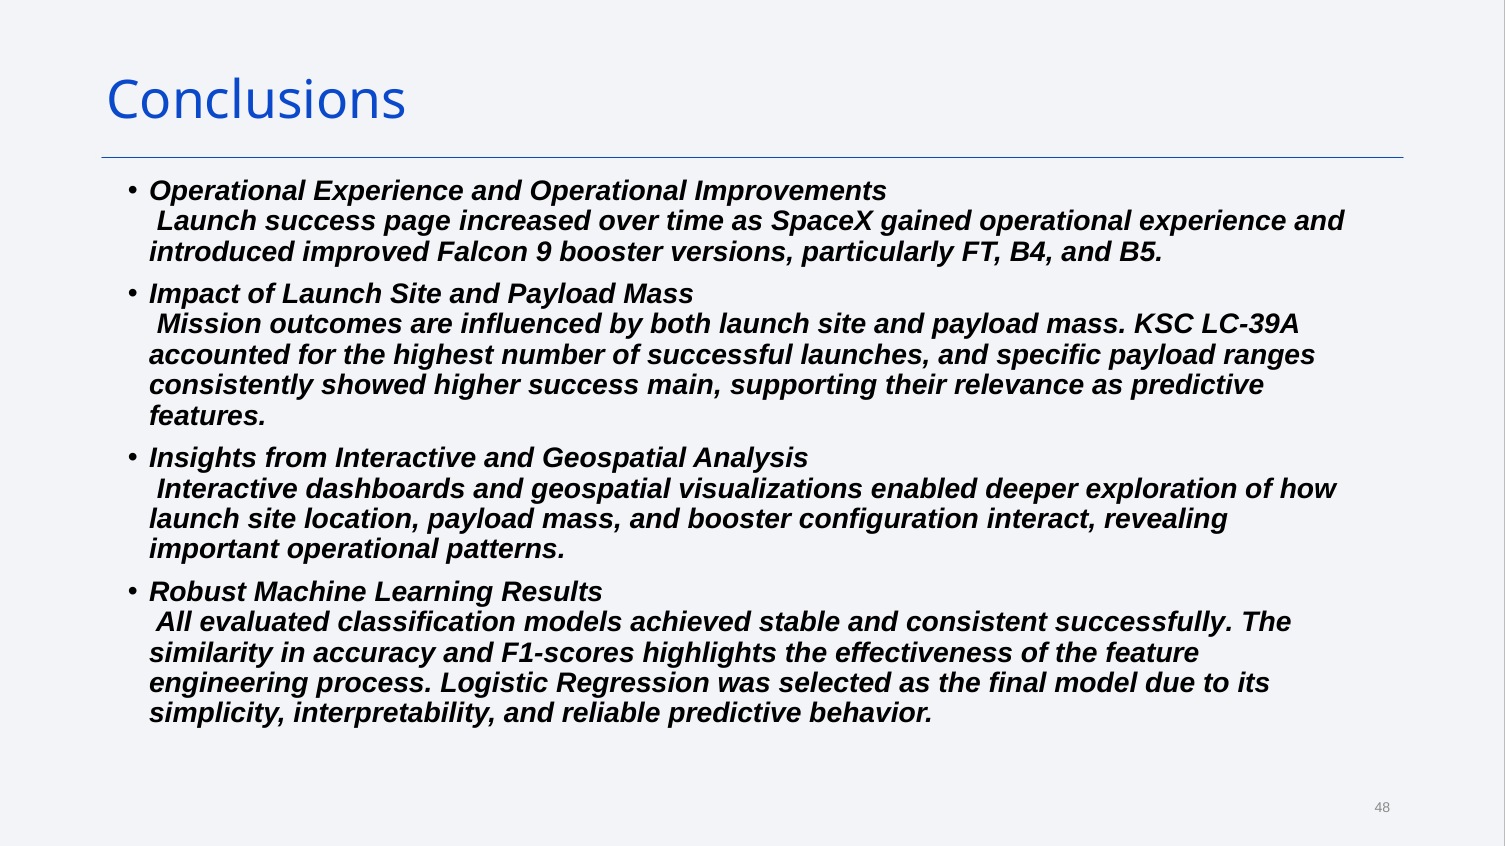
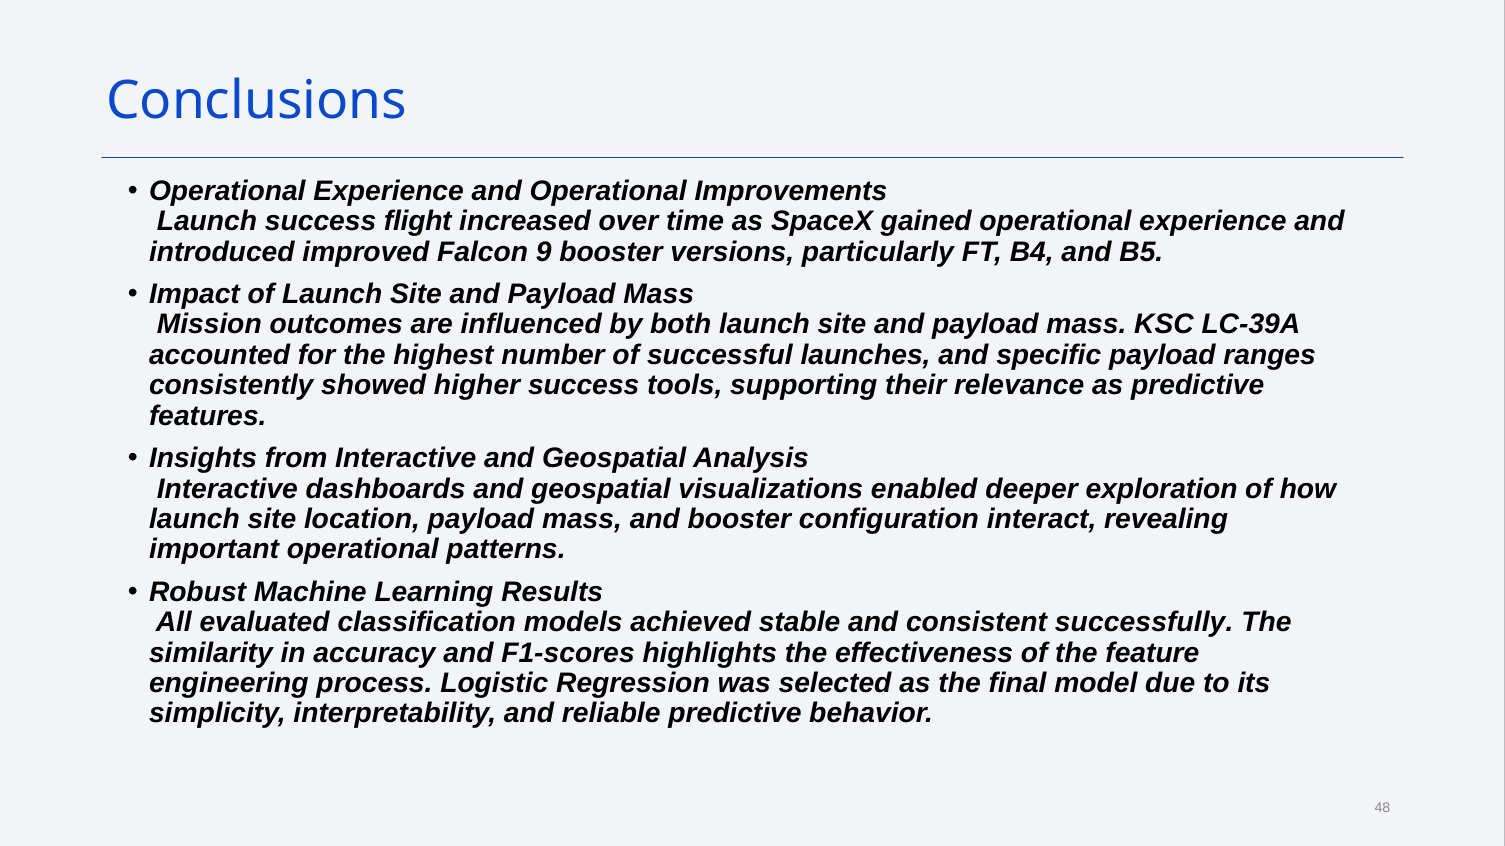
page: page -> flight (418, 222)
main: main -> tools (685, 386)
